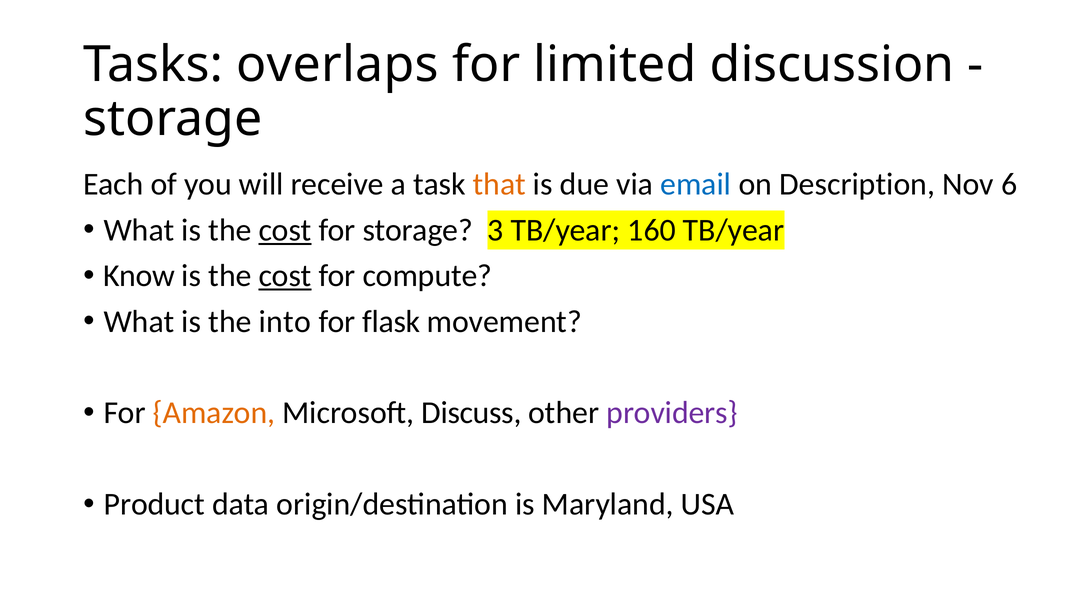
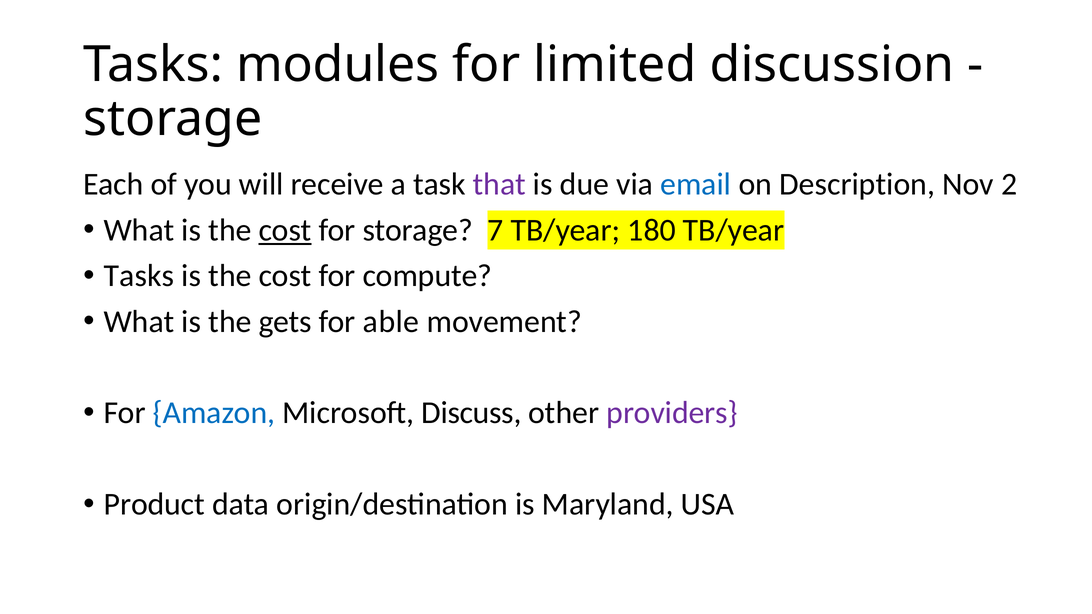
overlaps: overlaps -> modules (338, 65)
that colour: orange -> purple (499, 185)
6: 6 -> 2 (1009, 185)
3: 3 -> 7 (495, 230)
160: 160 -> 180 (652, 230)
Know: Know -> Tasks (139, 276)
cost underline: present -> none (285, 276)
into: into -> gets (285, 322)
flask: flask -> able (391, 322)
Amazon colour: orange -> blue (214, 413)
